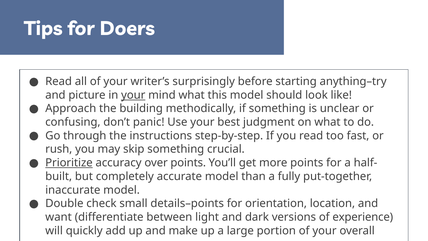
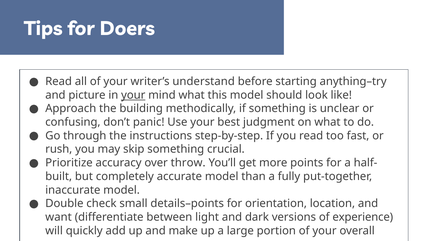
surprisingly: surprisingly -> understand (204, 81)
Prioritize underline: present -> none (69, 163)
over points: points -> throw (188, 163)
